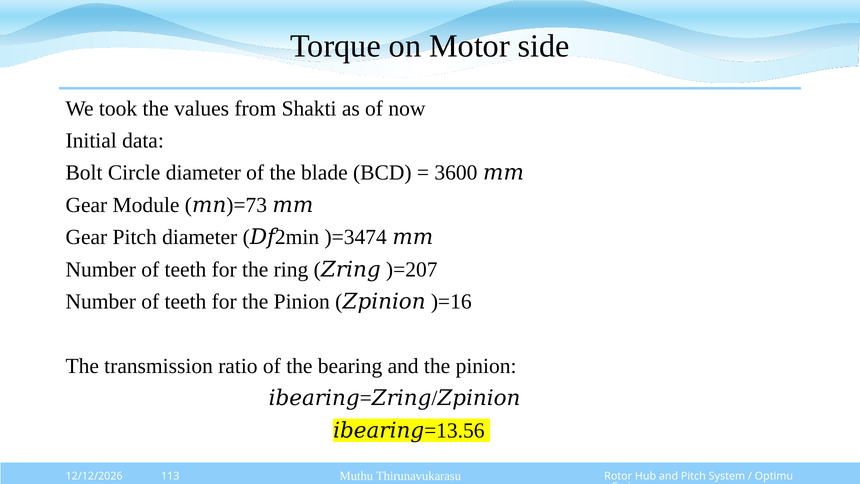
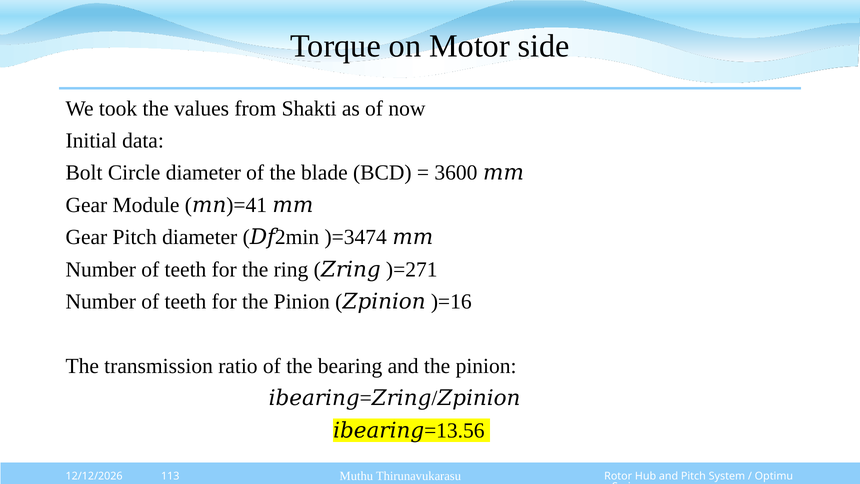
)=73: )=73 -> )=41 (247, 205)
)=207: )=207 -> )=271 (412, 269)
